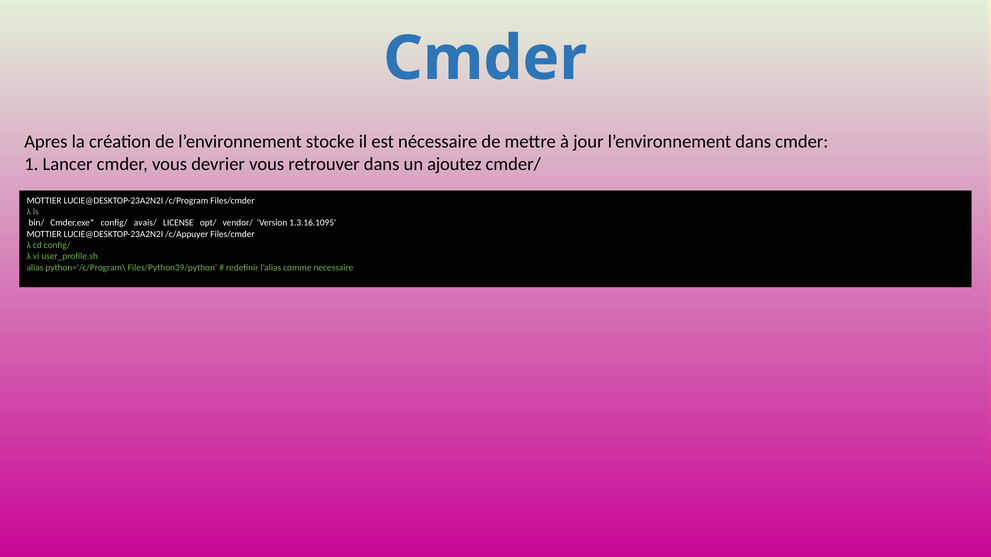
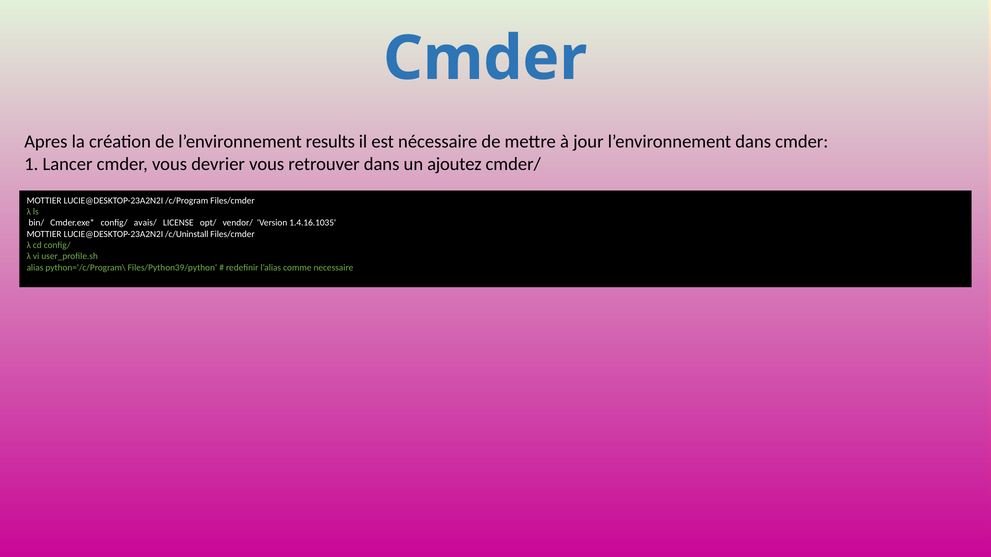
stocke: stocke -> results (330, 142)
1.3.16.1095: 1.3.16.1095 -> 1.4.16.1035 (313, 223)
/c/Appuyer: /c/Appuyer -> /c/Uninstall (187, 234)
